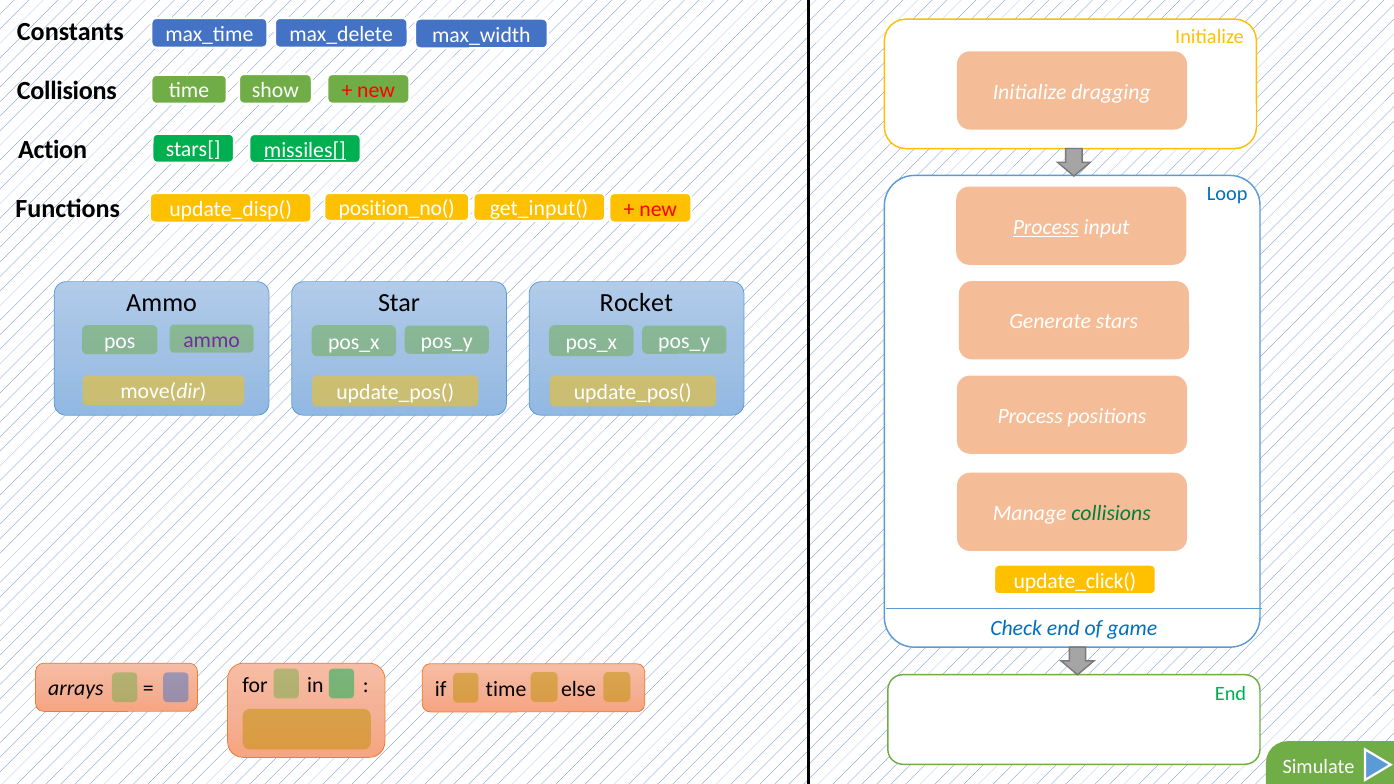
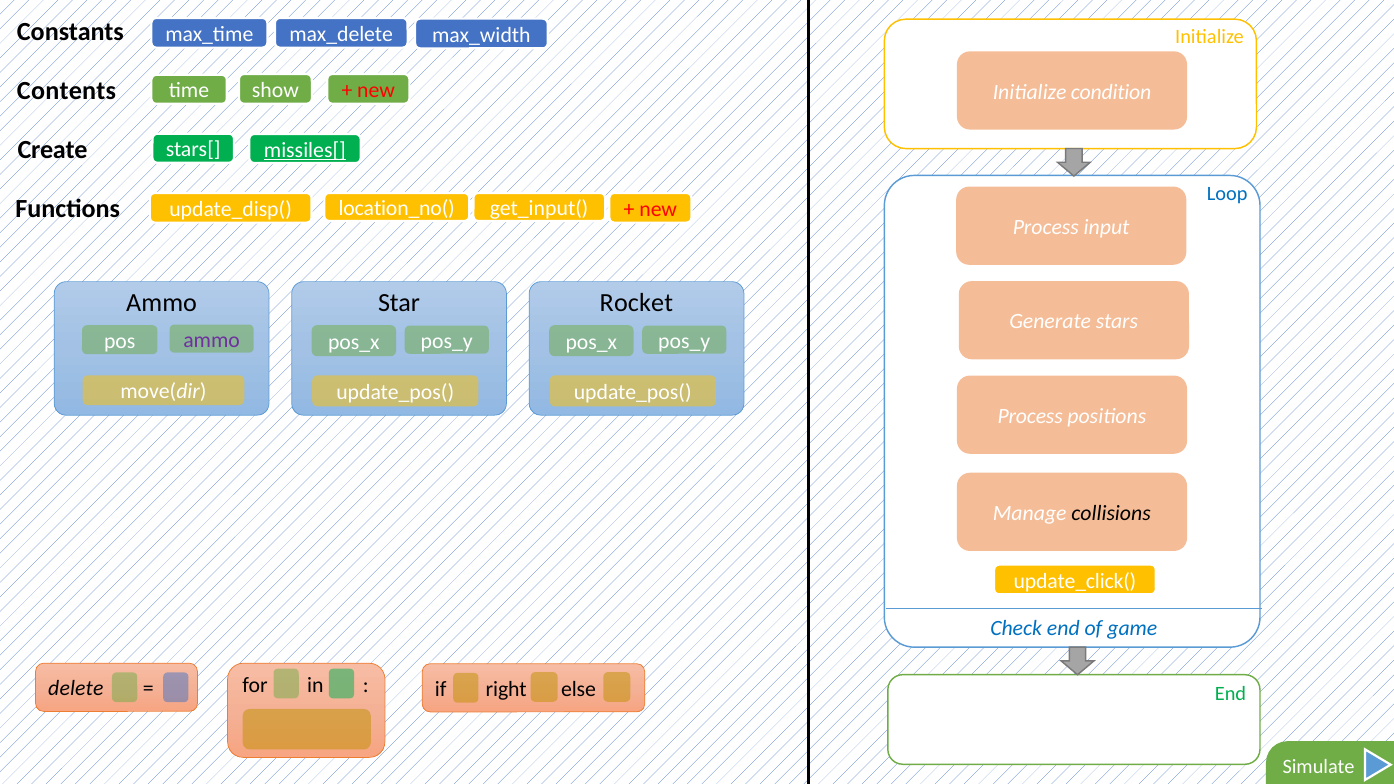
Collisions: Collisions -> Contents (67, 90)
dragging: dragging -> condition (1111, 92)
Action: Action -> Create (53, 149)
position_no(: position_no( -> location_no( (397, 208)
Process underline: present -> none (1046, 227)
collisions colour: green -> black (1111, 513)
if time: time -> right (506, 689)
arrays: arrays -> delete (76, 689)
